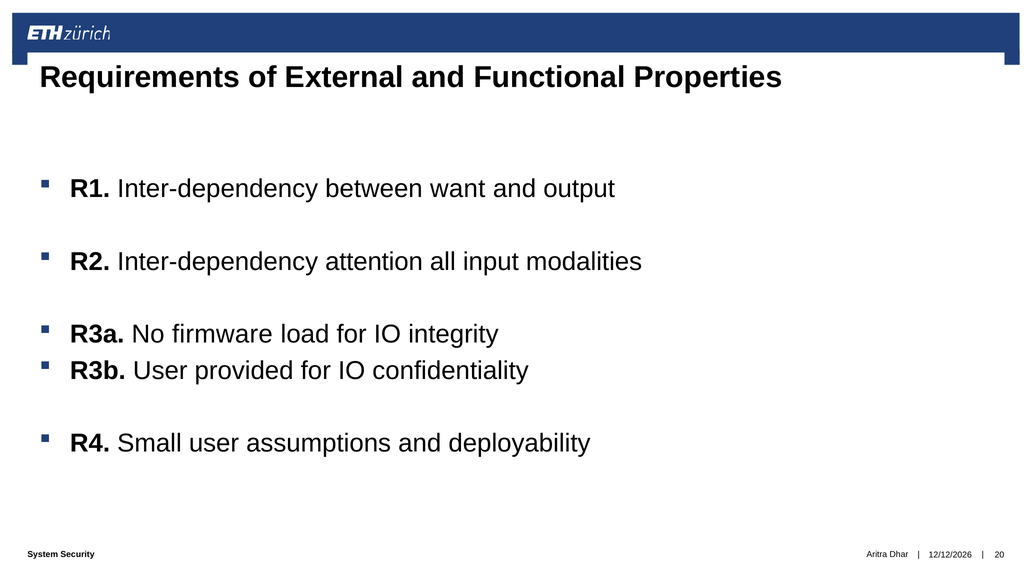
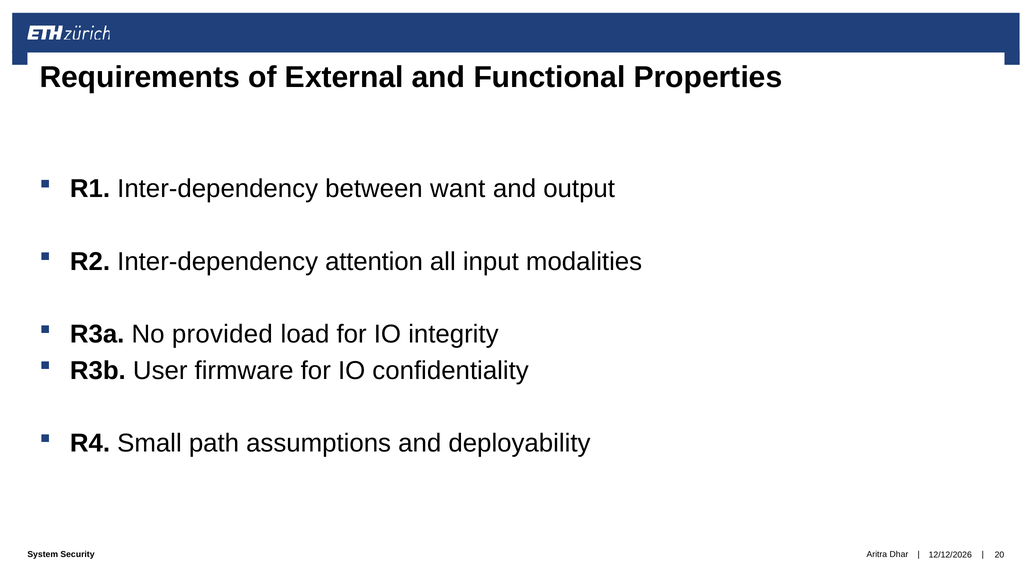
firmware: firmware -> provided (222, 334)
provided: provided -> firmware (244, 370)
Small user: user -> path (214, 443)
